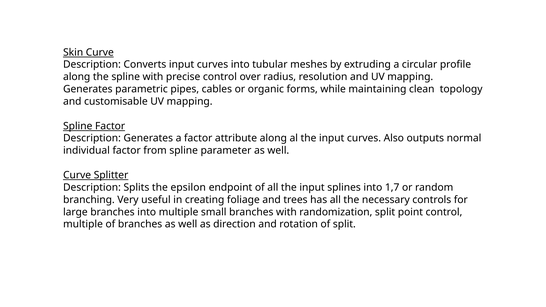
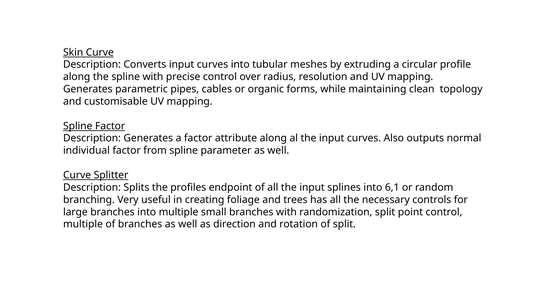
epsilon: epsilon -> profiles (188, 187)
1,7: 1,7 -> 6,1 (392, 187)
